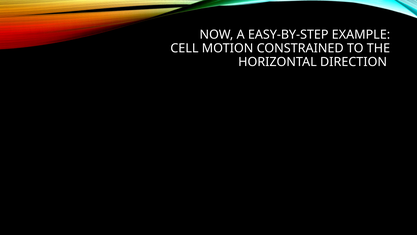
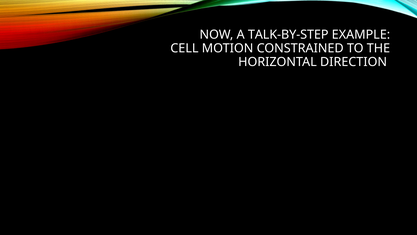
EASY-BY-STEP: EASY-BY-STEP -> TALK-BY-STEP (288, 35)
